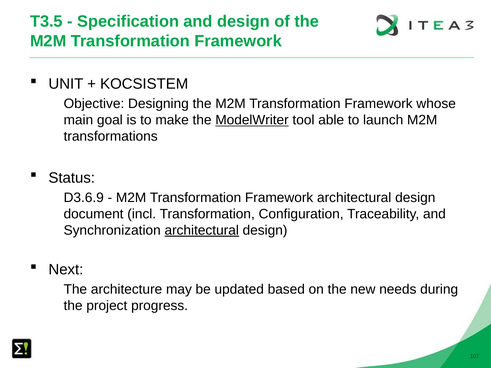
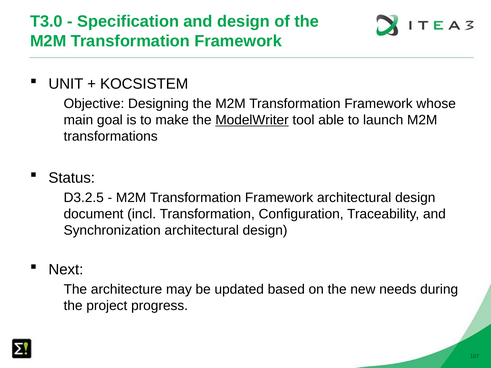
T3.5: T3.5 -> T3.0 (46, 21)
D3.6.9: D3.6.9 -> D3.2.5 (84, 198)
architectural underline: present -> none (202, 230)
